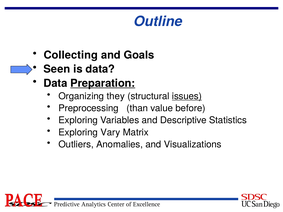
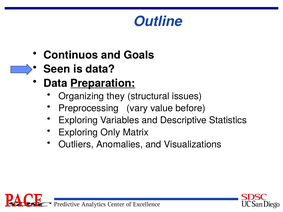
Collecting: Collecting -> Continuos (71, 55)
issues underline: present -> none (187, 96)
than: than -> vary (137, 108)
Vary: Vary -> Only (110, 132)
